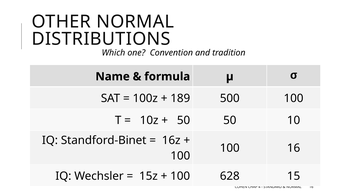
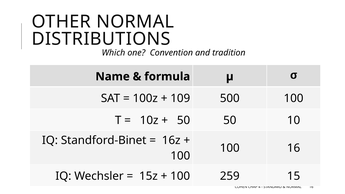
189: 189 -> 109 (180, 98)
628: 628 -> 259 (230, 176)
